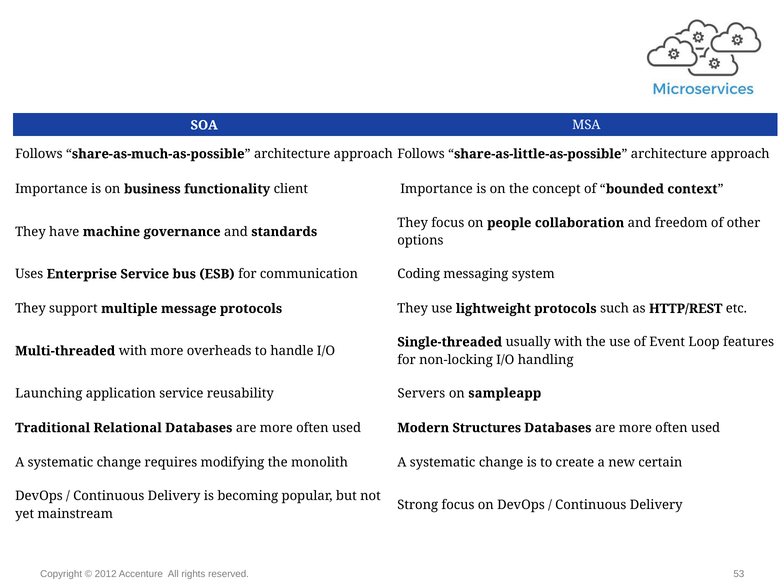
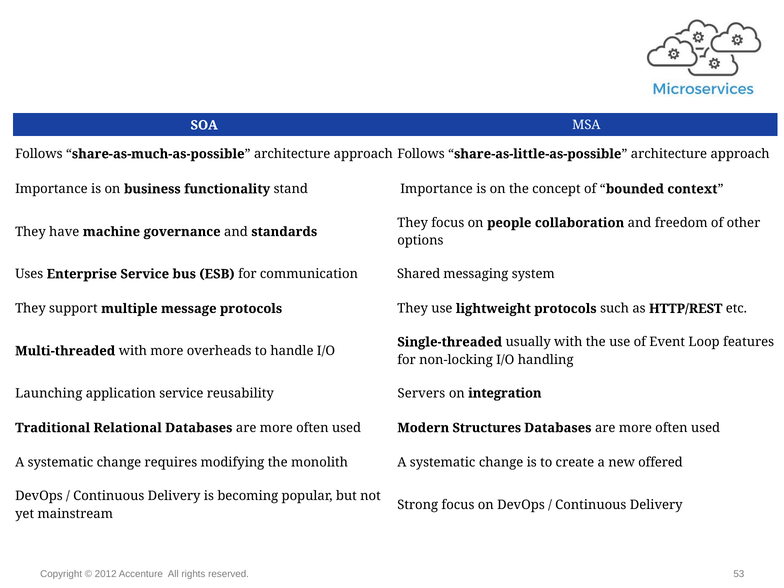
client: client -> stand (291, 189)
Coding: Coding -> Shared (419, 274)
sampleapp: sampleapp -> integration (505, 393)
certain: certain -> offered (660, 463)
